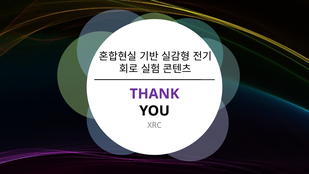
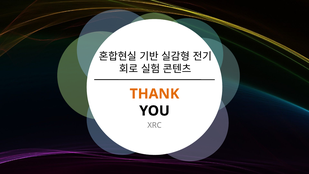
THANK colour: purple -> orange (154, 94)
